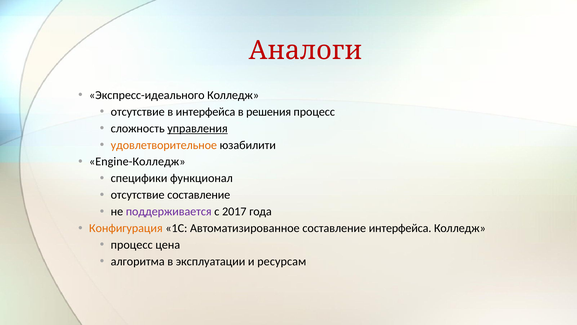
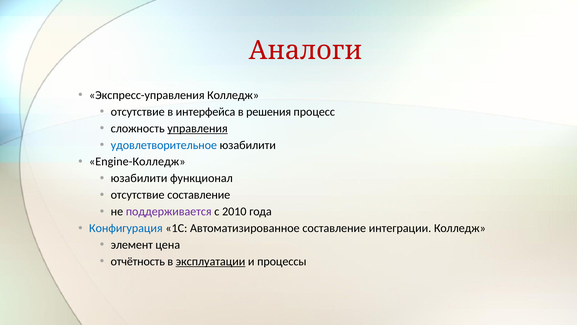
Экспресс-идеального: Экспресс-идеального -> Экспресс-управления (147, 95)
удовлетворительное colour: orange -> blue (164, 145)
специфики: специфики -> юзабилити (139, 178)
2017: 2017 -> 2010 (234, 211)
Конфигурация colour: orange -> blue (126, 228)
составление интерфейса: интерфейса -> интеграции (400, 228)
процесс: процесс -> элемент (132, 245)
алгоритма: алгоритма -> отчётность (138, 261)
эксплуатации underline: none -> present (211, 261)
ресурсам: ресурсам -> процессы (282, 261)
